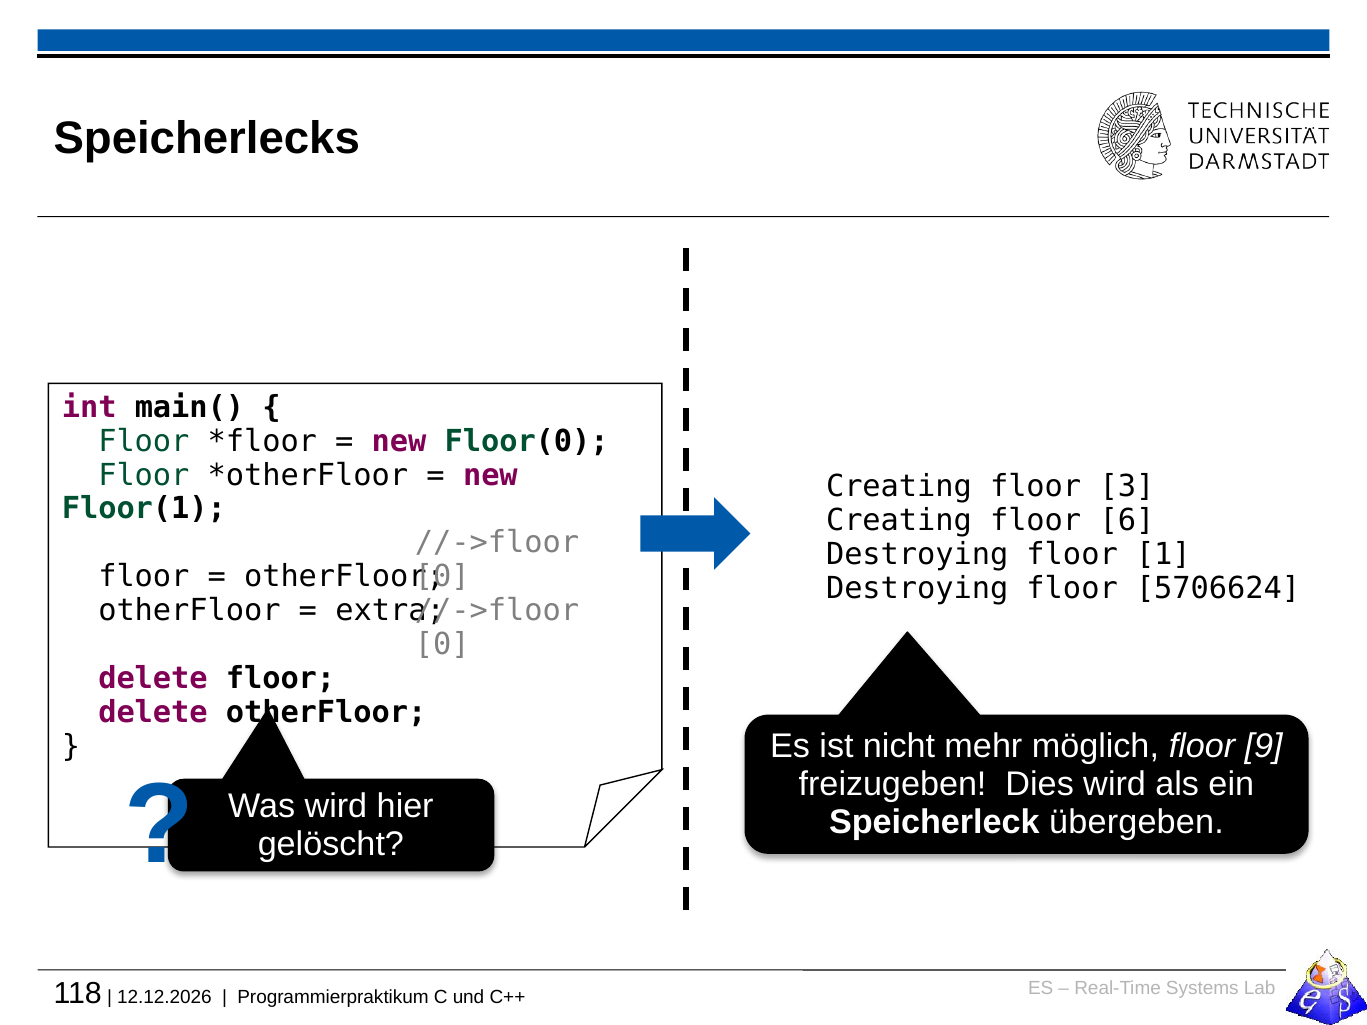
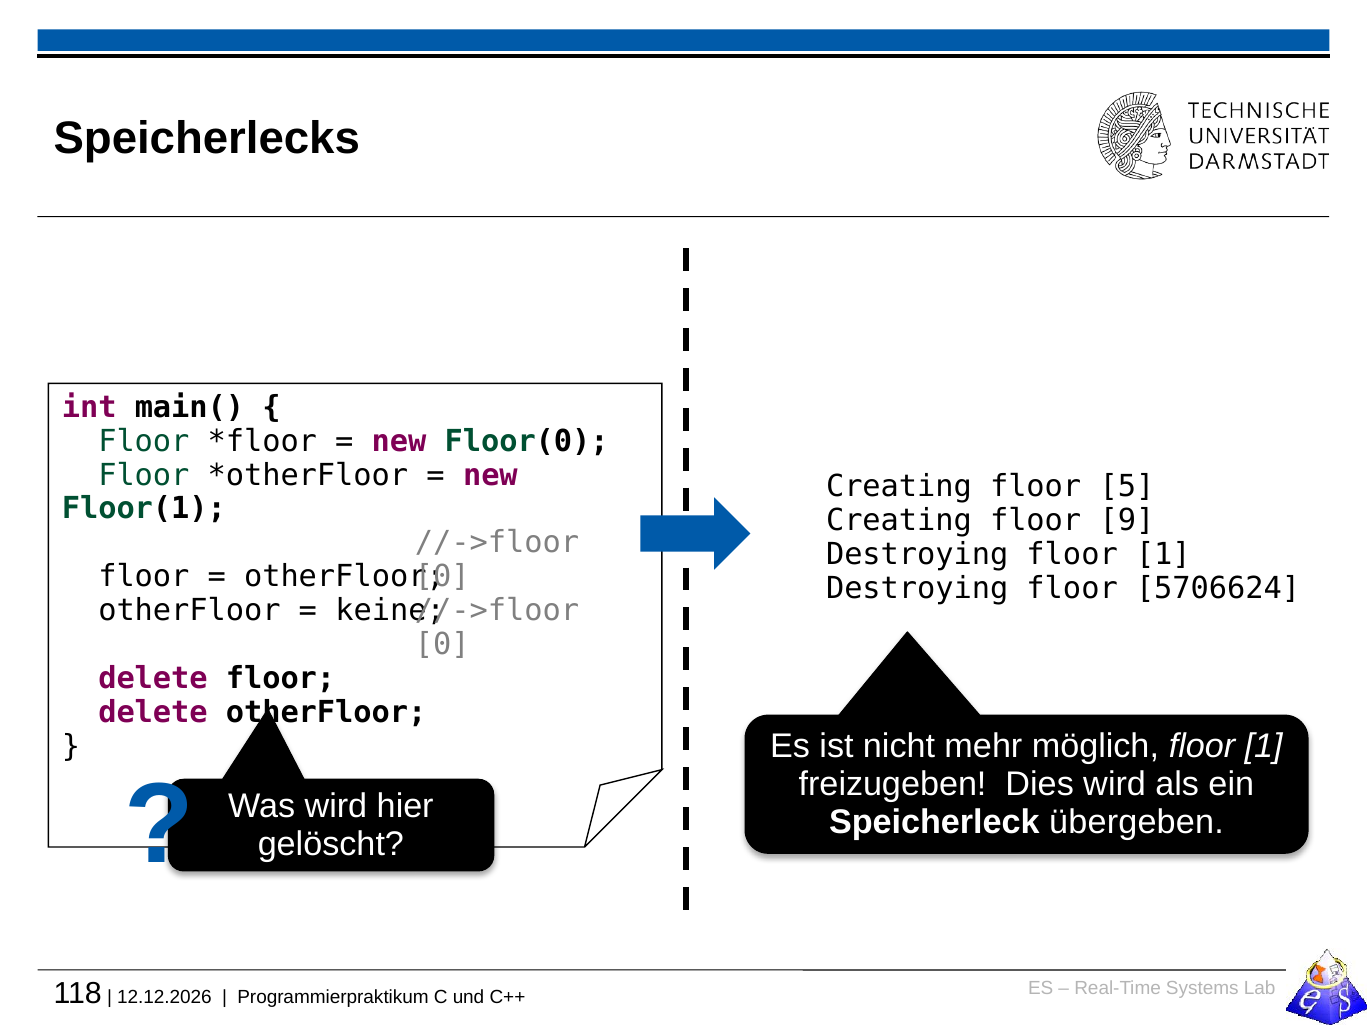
3: 3 -> 5 (1127, 487)
6: 6 -> 9 (1127, 521)
extra: extra -> keine (390, 611)
möglich floor 9: 9 -> 1 (1264, 746)
